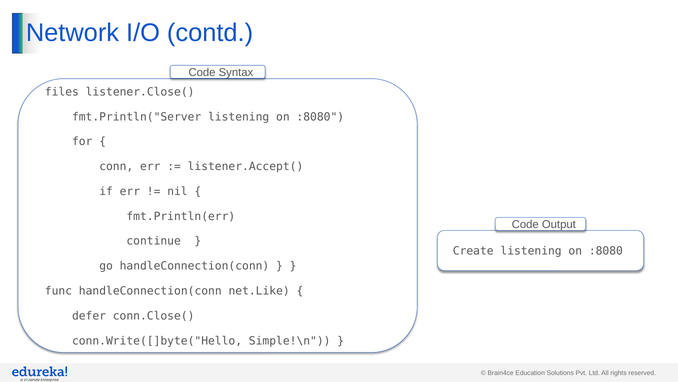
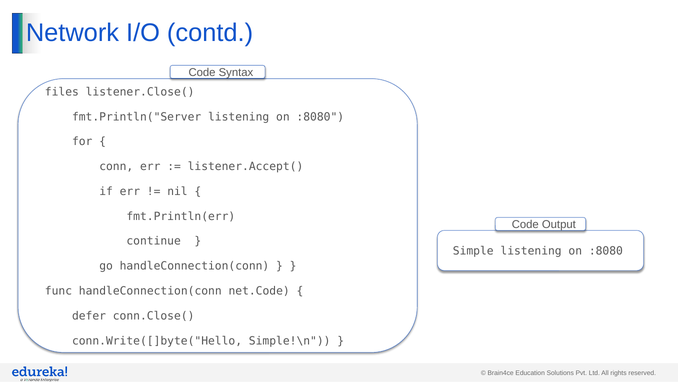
Create: Create -> Simple (473, 251)
net.Like: net.Like -> net.Code (259, 291)
